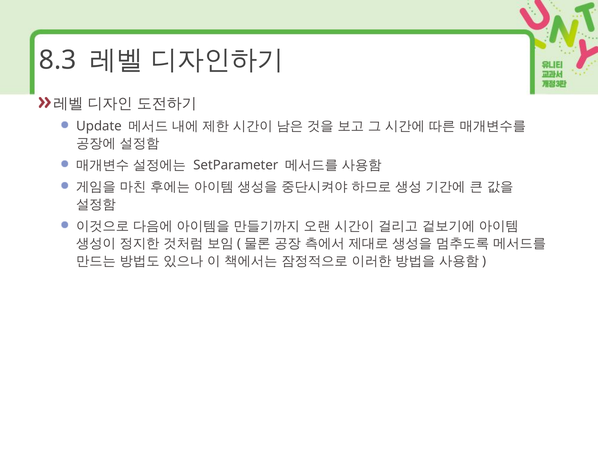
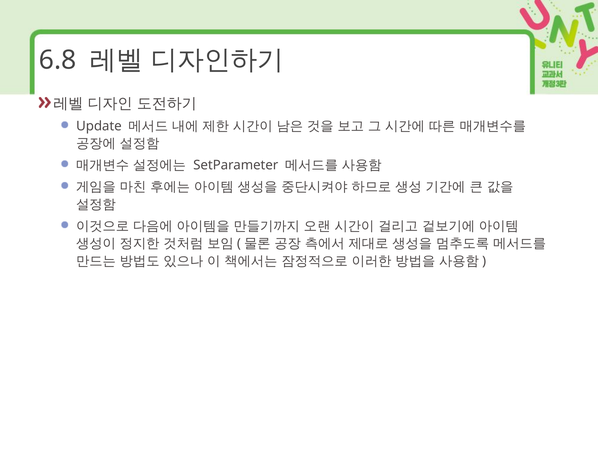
8.3: 8.3 -> 6.8 (58, 60)
